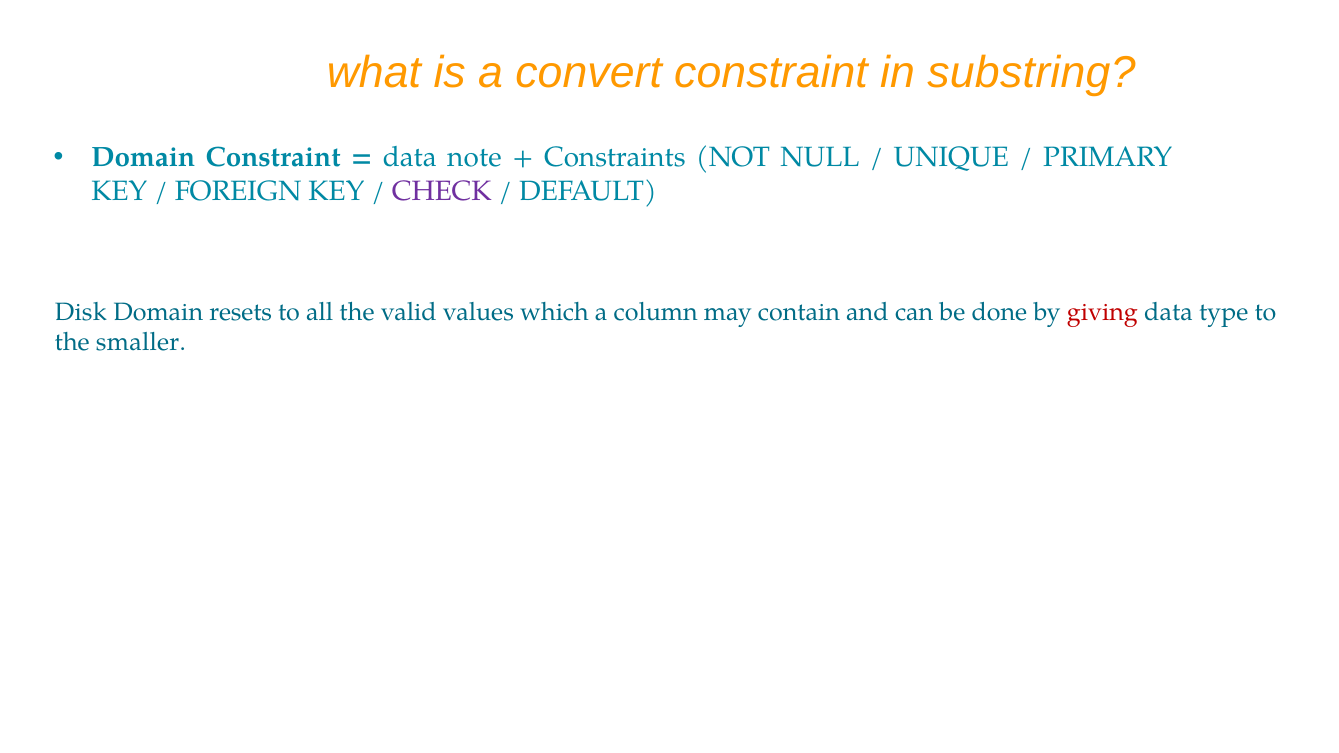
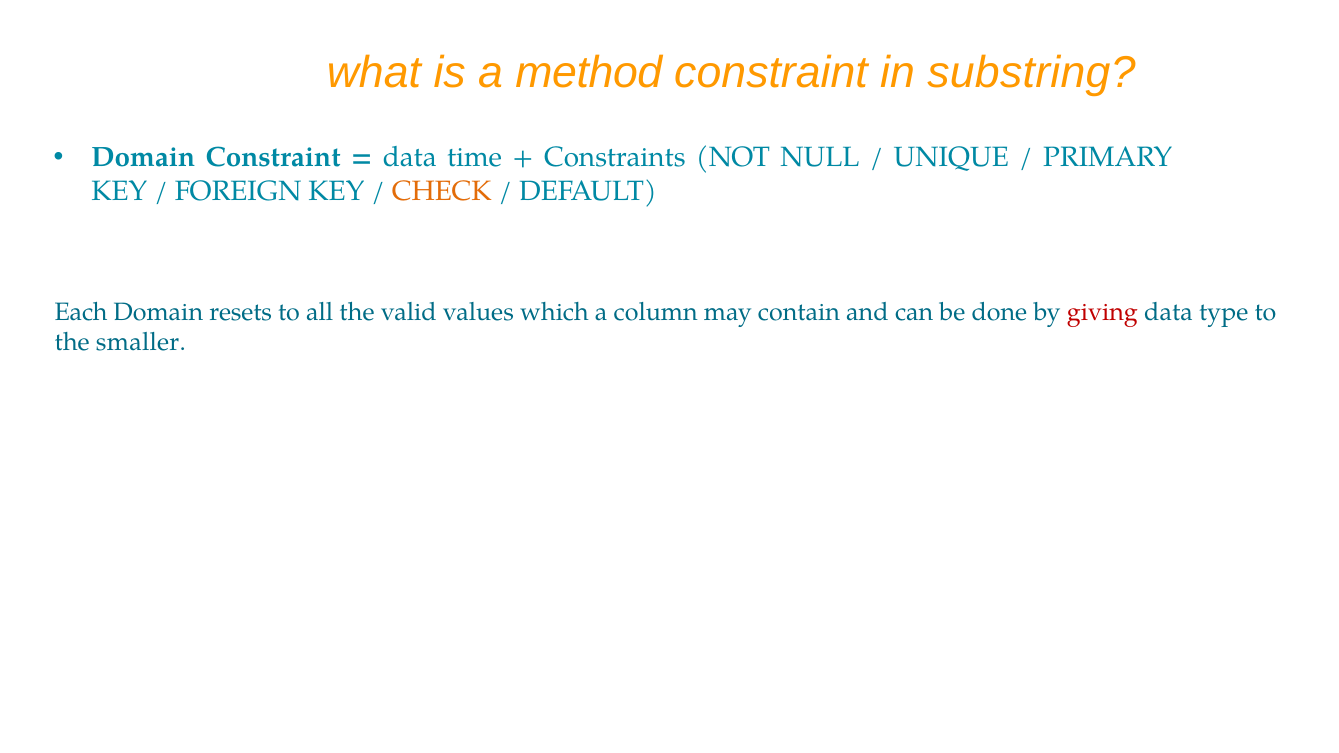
convert: convert -> method (589, 73)
note: note -> time (475, 158)
CHECK colour: purple -> orange (442, 191)
Disk: Disk -> Each (81, 312)
